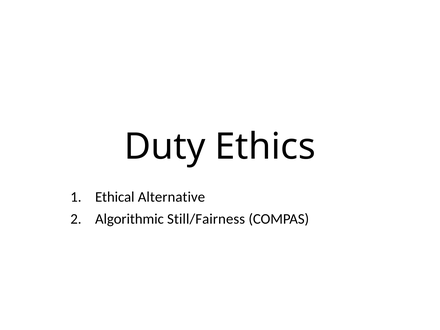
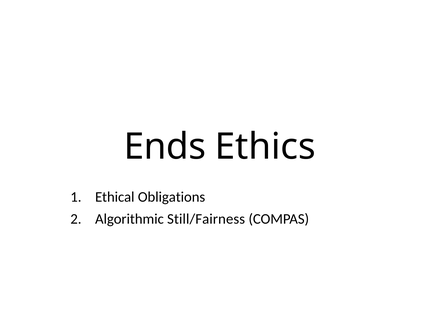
Duty: Duty -> Ends (165, 147)
Alternative: Alternative -> Obligations (172, 197)
